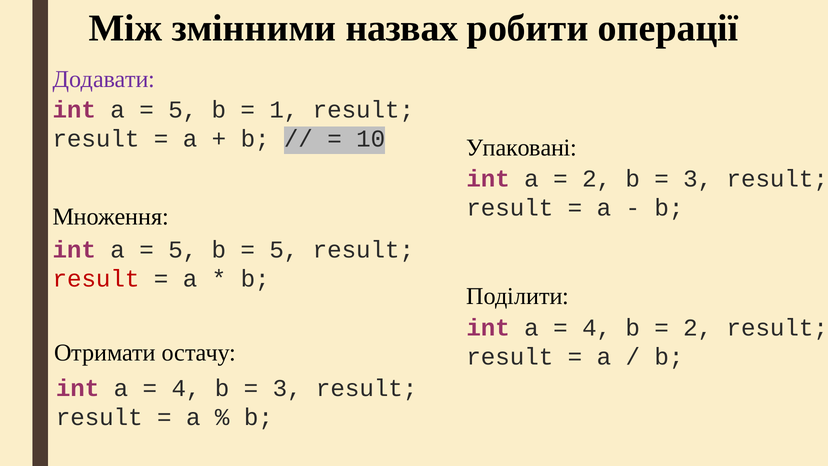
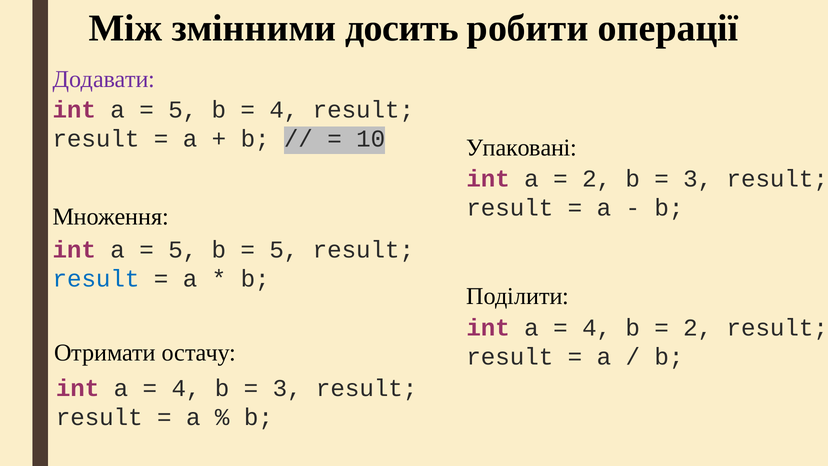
назвах: назвах -> досить (402, 28)
1: 1 -> 4 (284, 110)
result colour: red -> blue (96, 279)
